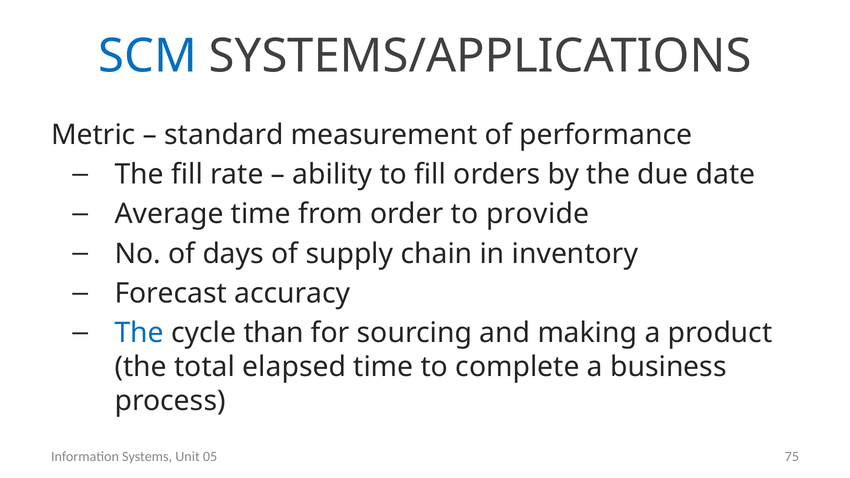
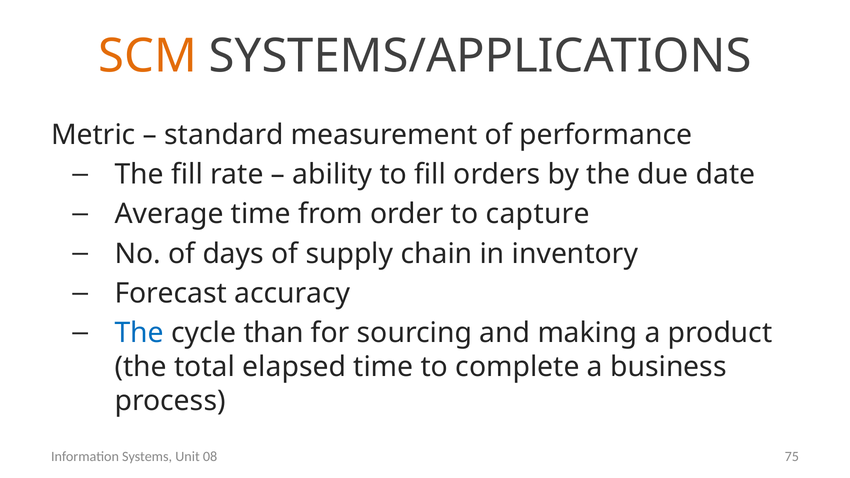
SCM colour: blue -> orange (148, 56)
provide: provide -> capture (538, 214)
05: 05 -> 08 (210, 457)
